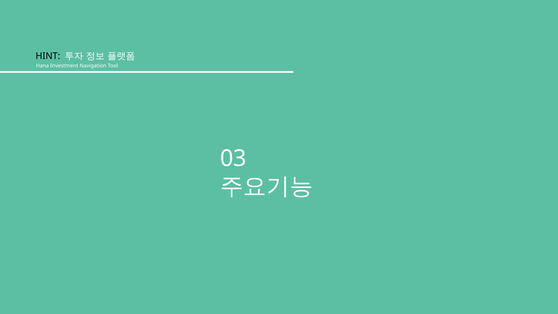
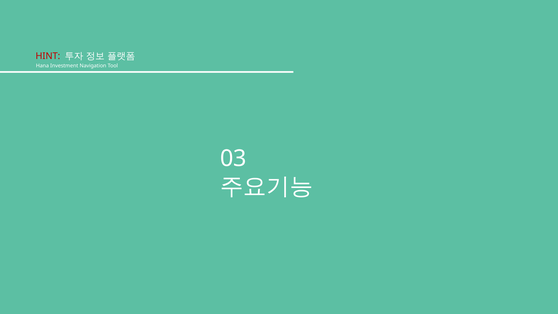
HINT colour: black -> red (48, 56)
